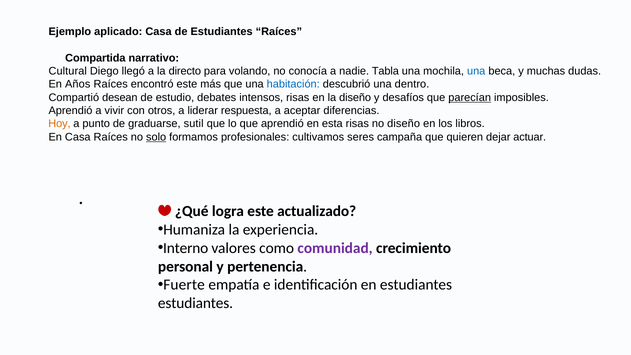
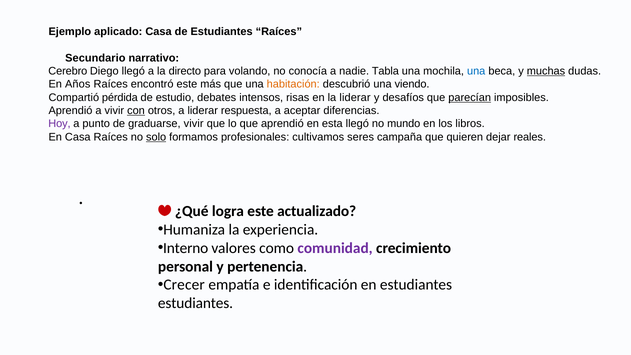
Compartida: Compartida -> Secundario (95, 58)
Cultural: Cultural -> Cerebro (68, 71)
muchas underline: none -> present (546, 71)
habitación colour: blue -> orange (293, 84)
dentro: dentro -> viendo (412, 84)
desean: desean -> pérdida (120, 97)
la diseño: diseño -> liderar (355, 97)
con underline: none -> present (136, 111)
Hoy colour: orange -> purple (59, 124)
graduarse sutil: sutil -> vivir (194, 124)
esta risas: risas -> llegó (357, 124)
no diseño: diseño -> mundo (404, 124)
actuar: actuar -> reales (530, 137)
Fuerte: Fuerte -> Crecer (184, 285)
